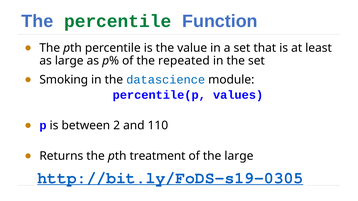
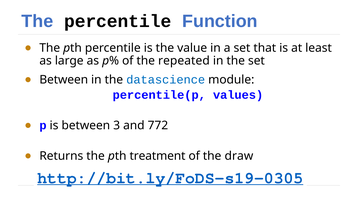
percentile colour: green -> black (118, 21)
Smoking: Smoking -> Between (64, 80)
2: 2 -> 3 (117, 126)
110: 110 -> 772 (158, 126)
the large: large -> draw (239, 156)
